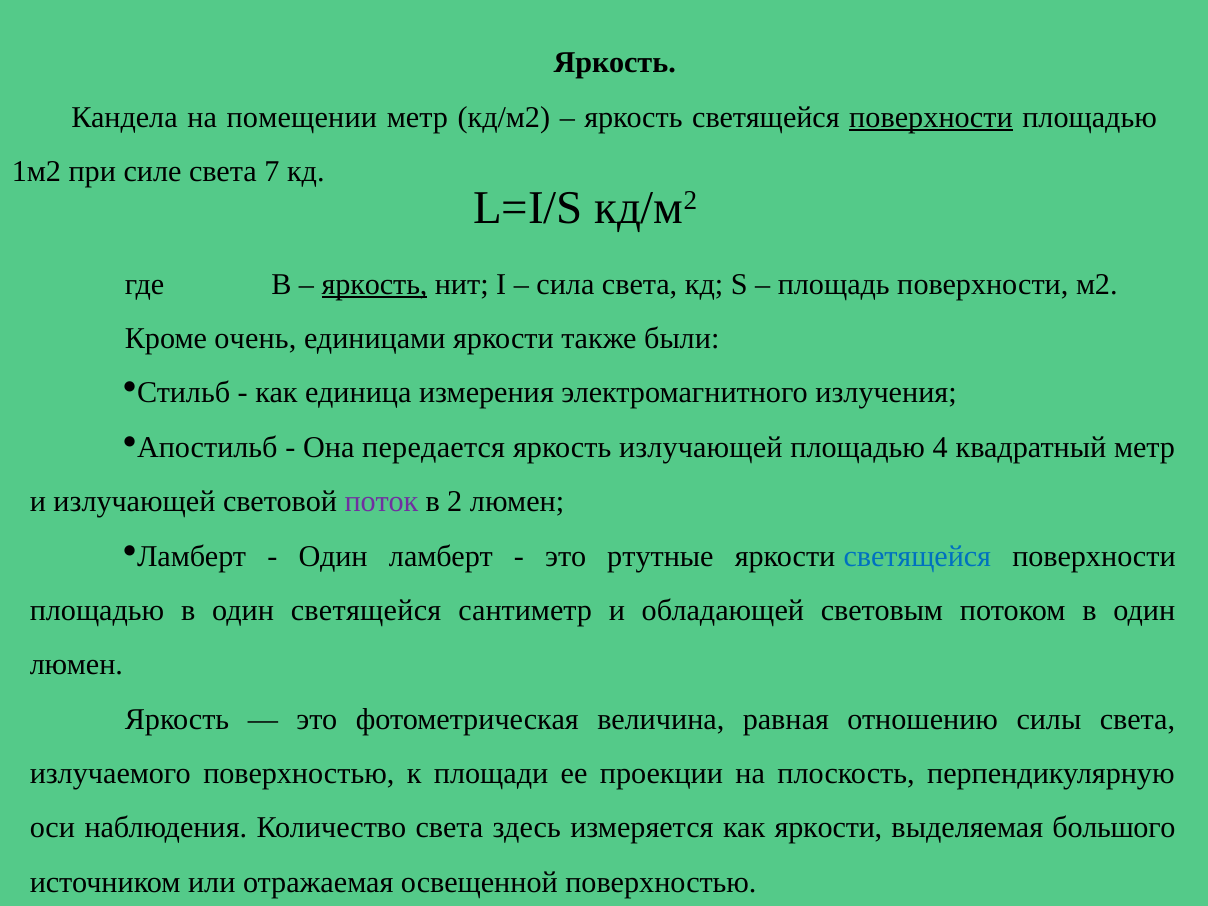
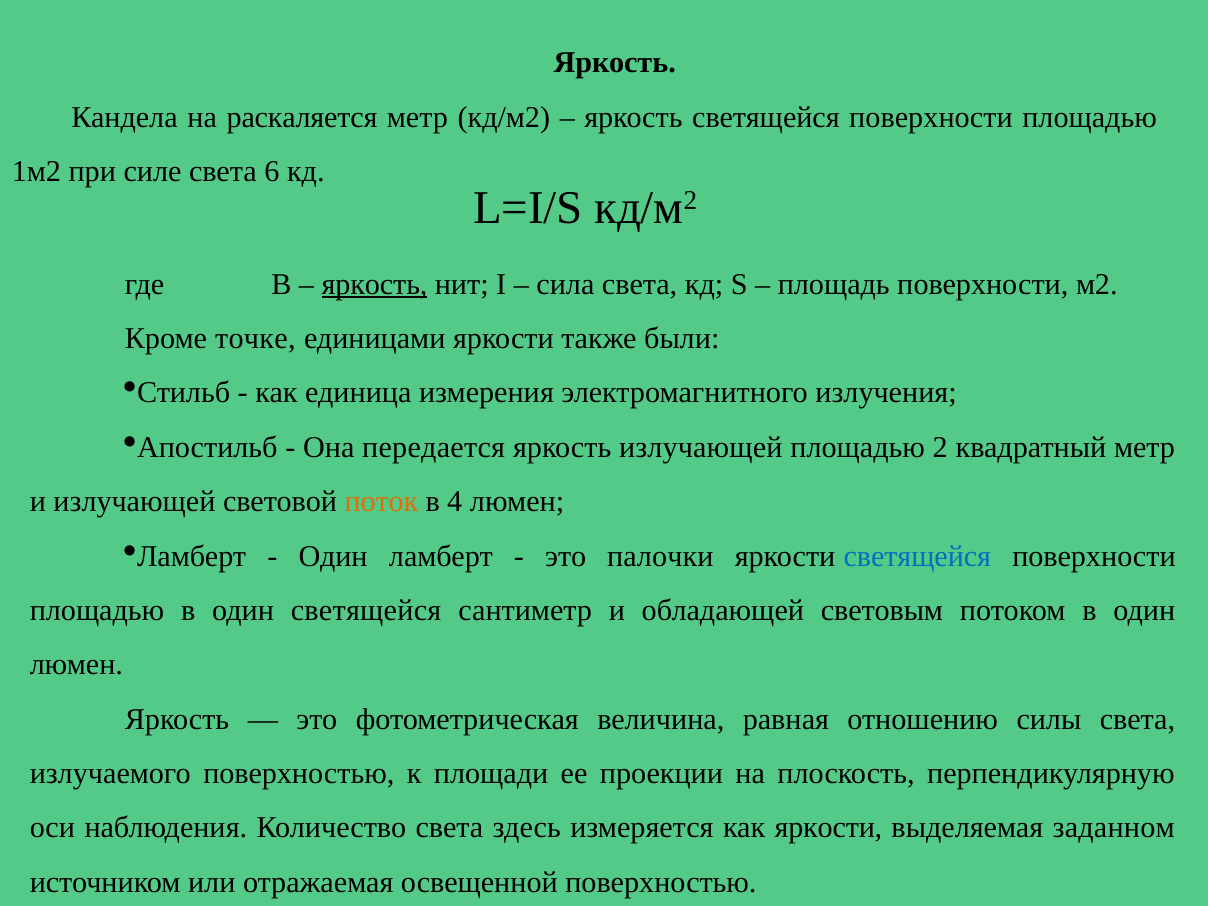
помещении: помещении -> раскаляется (302, 117)
поверхности underline: present -> none (931, 117)
7: 7 -> 6 (272, 172)
очень: очень -> точке (255, 339)
4: 4 -> 2 (940, 447)
поток colour: purple -> orange (381, 502)
2: 2 -> 4 (455, 502)
ртутные: ртутные -> палочки (660, 556)
большого: большого -> заданном (1114, 828)
